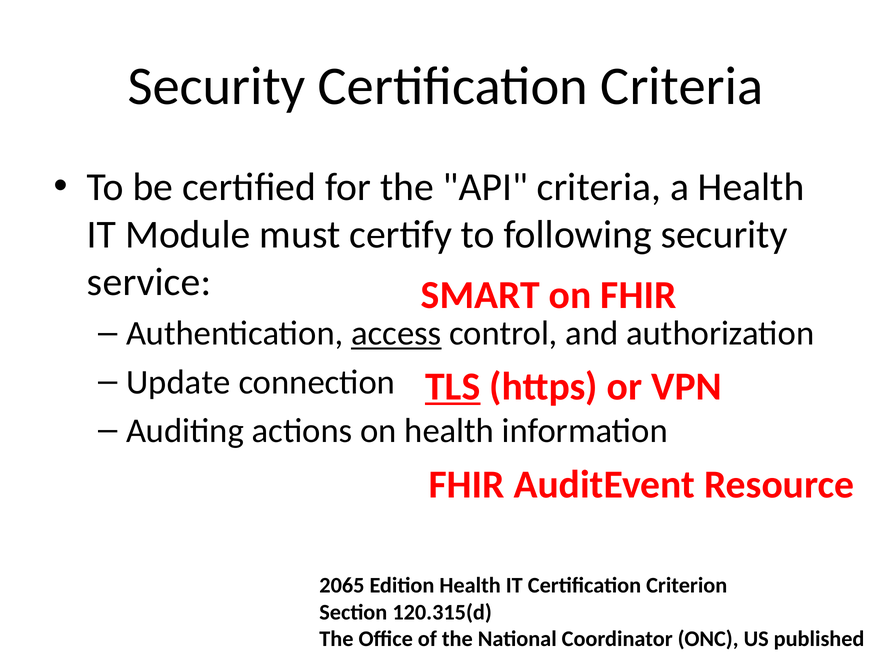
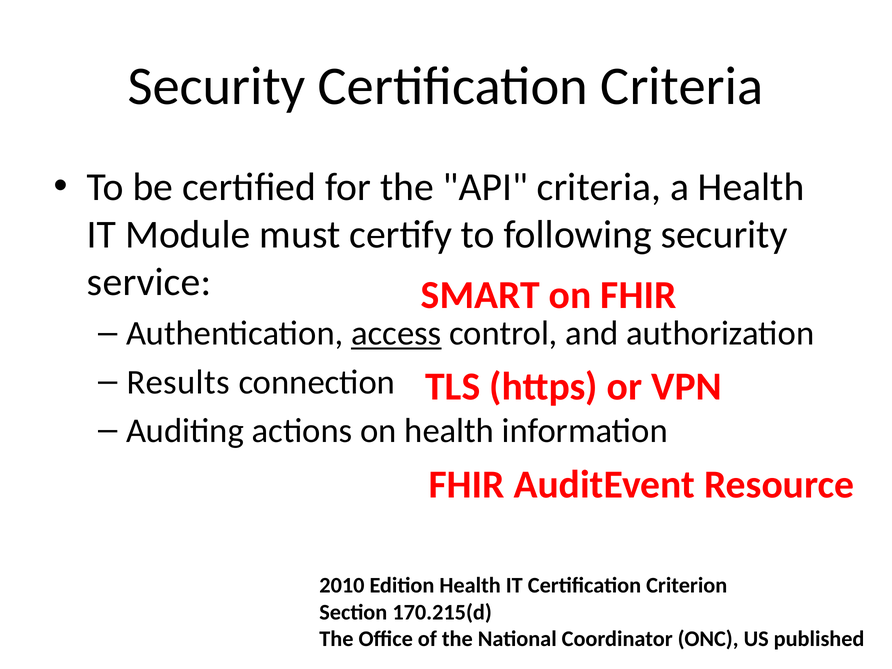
Update: Update -> Results (178, 382)
TLS underline: present -> none (453, 387)
2065: 2065 -> 2010 (342, 586)
120.315(d: 120.315(d -> 170.215(d (442, 612)
